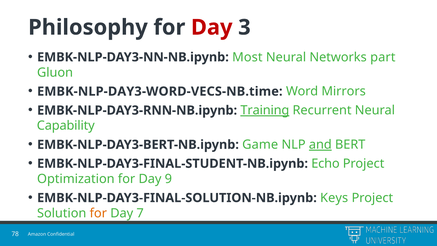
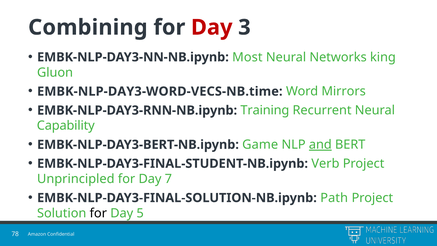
Philosophy: Philosophy -> Combining (88, 27)
part: part -> king (383, 57)
Training underline: present -> none (265, 110)
Echo: Echo -> Verb (325, 164)
Optimization: Optimization -> Unprincipled (76, 179)
9: 9 -> 7 (168, 179)
Keys: Keys -> Path (334, 198)
for colour: orange -> black (98, 213)
7: 7 -> 5 (140, 213)
